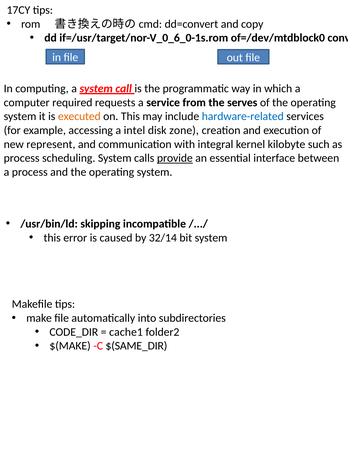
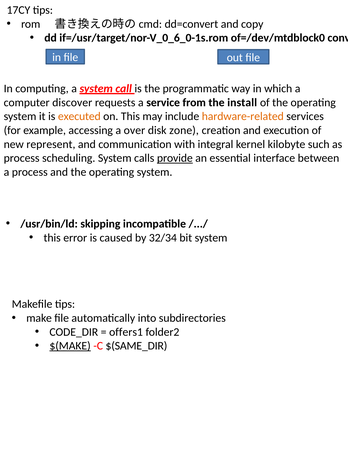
required: required -> discover (72, 102)
serves: serves -> install (242, 102)
hardware-related colour: blue -> orange (243, 116)
intel: intel -> over (134, 130)
32/14: 32/14 -> 32/34 (163, 238)
cache1: cache1 -> offers1 (126, 332)
$(MAKE underline: none -> present (70, 346)
